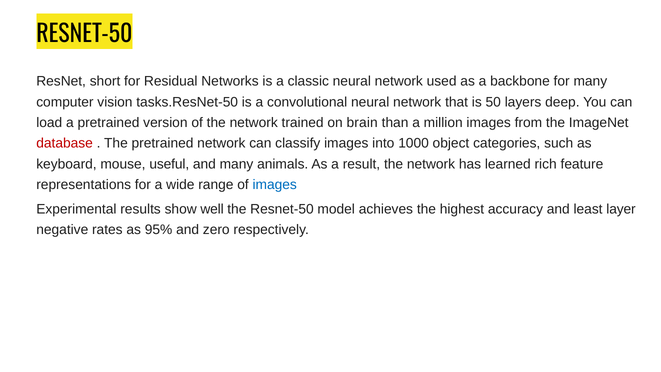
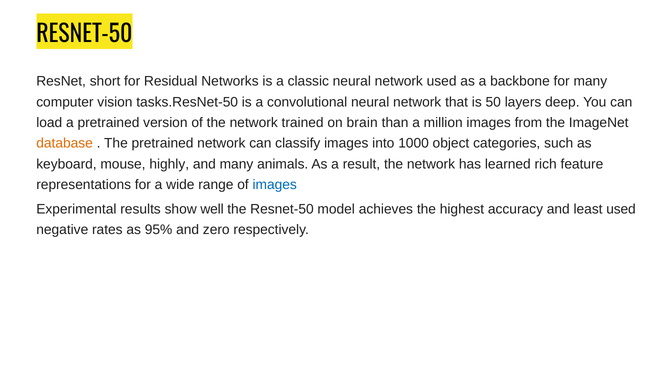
database colour: red -> orange (65, 143)
useful: useful -> highly (169, 164)
least layer: layer -> used (621, 209)
